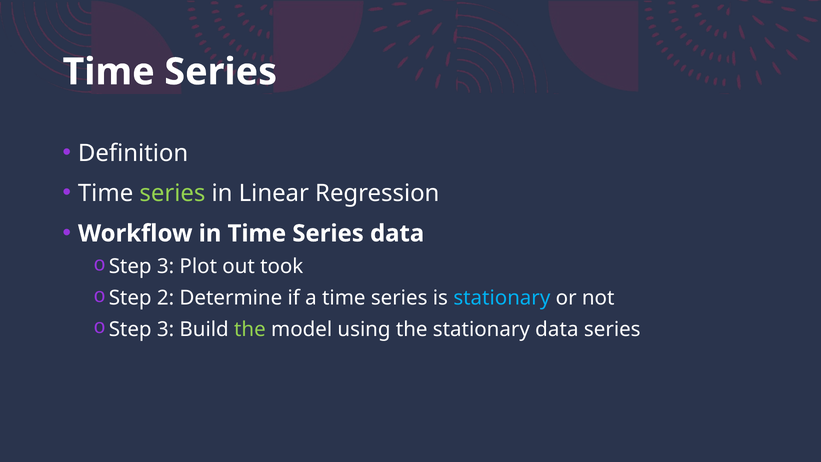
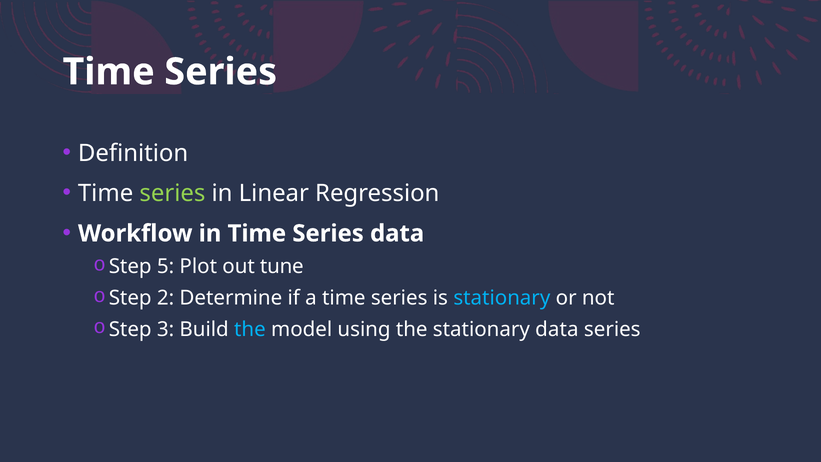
3: 3 -> 5 (166, 267)
took: took -> tune (282, 267)
the colour: light green -> light blue (250, 329)
